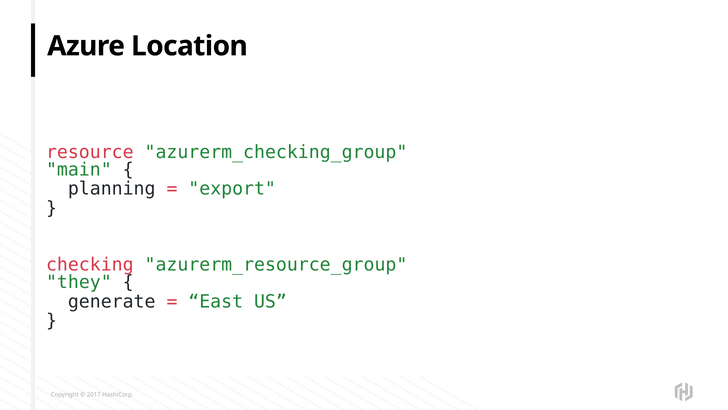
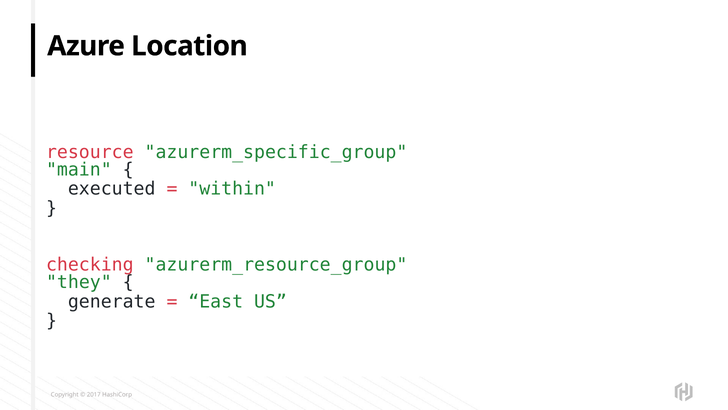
azurerm_checking_group: azurerm_checking_group -> azurerm_specific_group (276, 152)
planning: planning -> executed (112, 189)
export: export -> within (232, 189)
